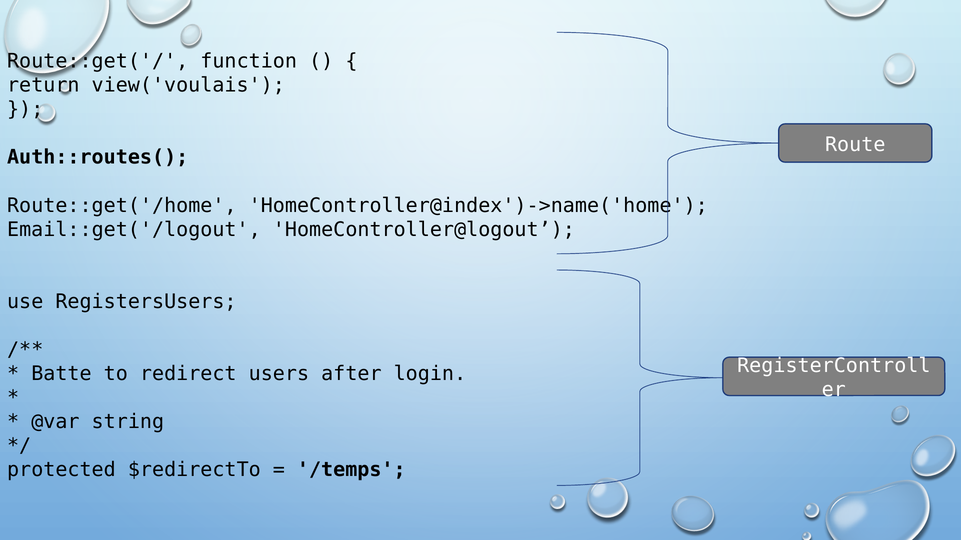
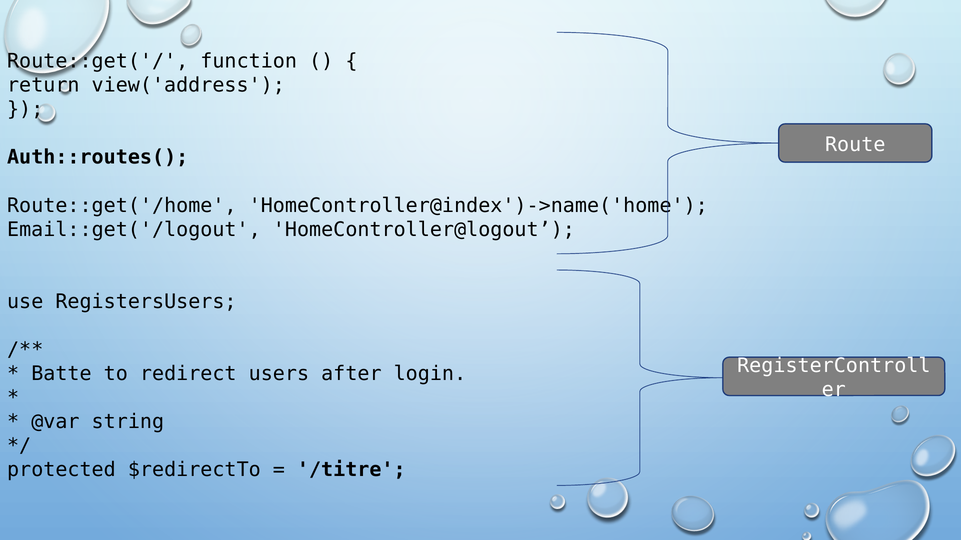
view('voulais: view('voulais -> view('address (188, 85)
/temps: /temps -> /titre (351, 470)
